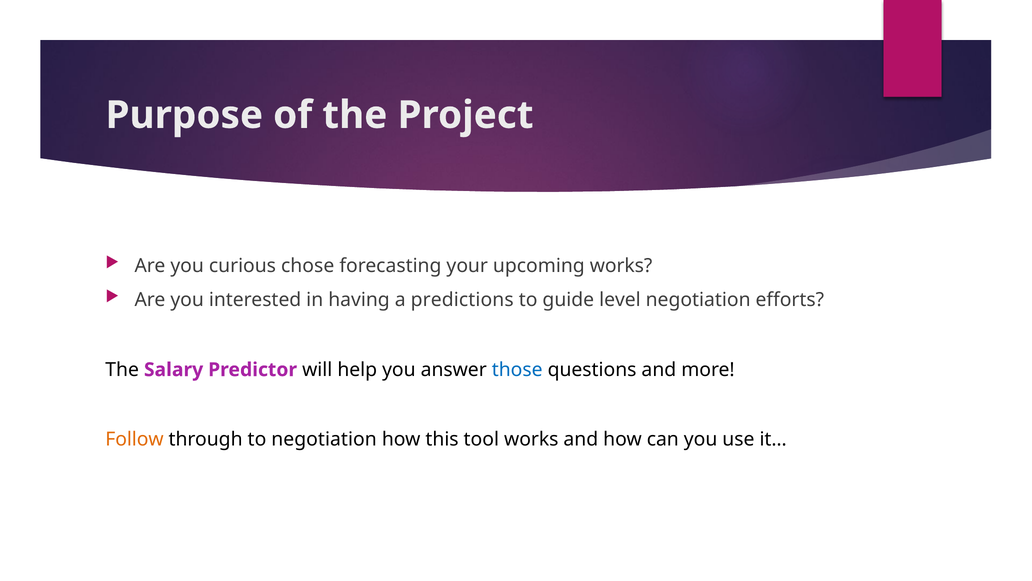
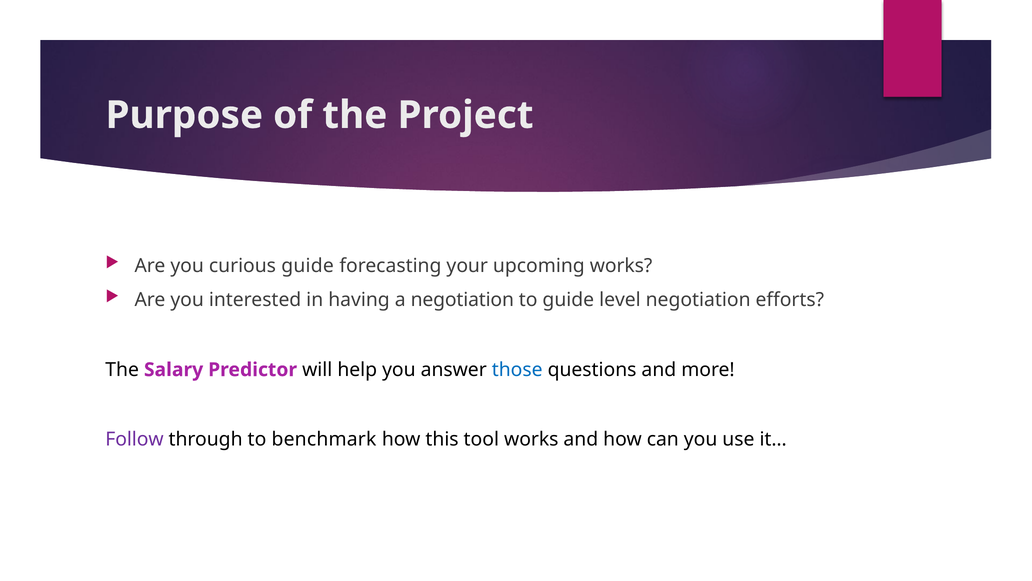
curious chose: chose -> guide (308, 265)
a predictions: predictions -> negotiation (462, 299)
Follow colour: orange -> purple (134, 439)
to negotiation: negotiation -> benchmark (324, 439)
